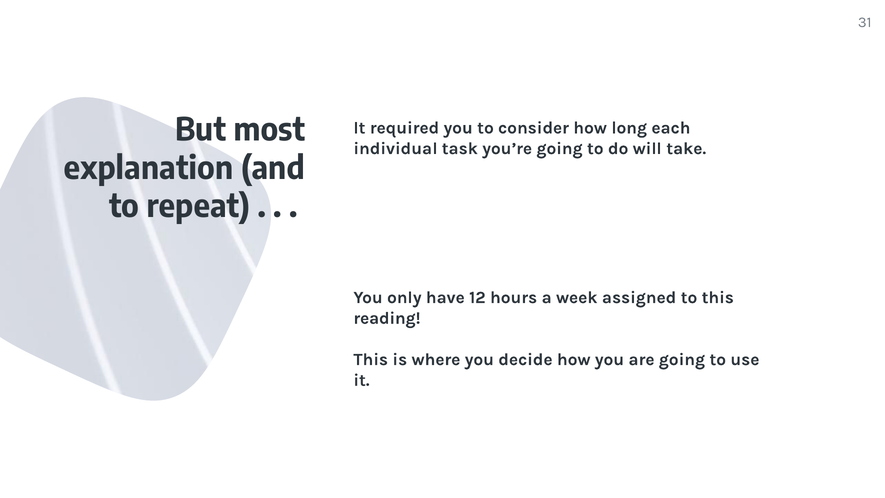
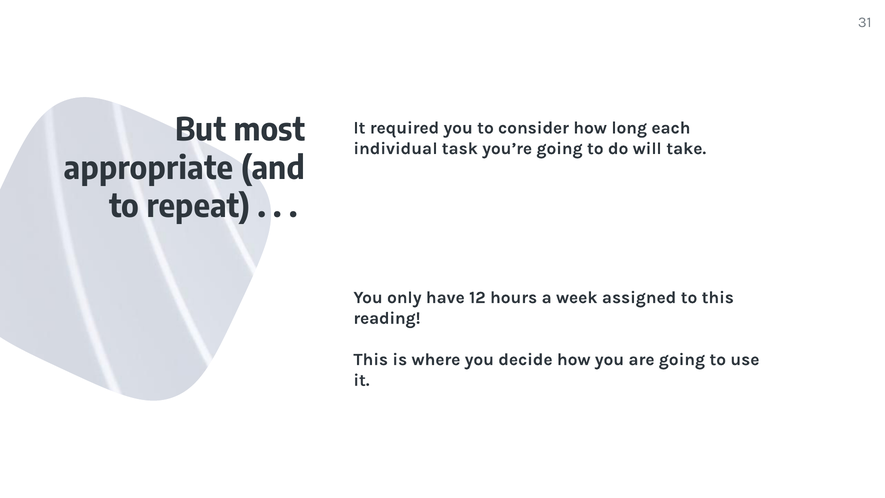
explanation: explanation -> appropriate (149, 169)
